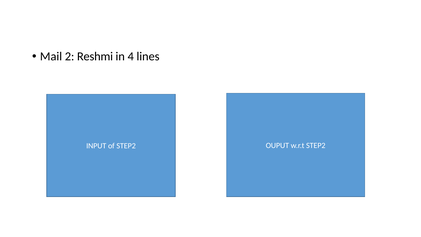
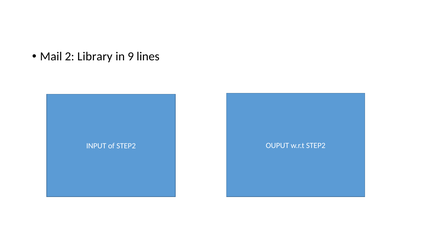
Reshmi: Reshmi -> Library (95, 57)
4: 4 -> 9 (131, 57)
